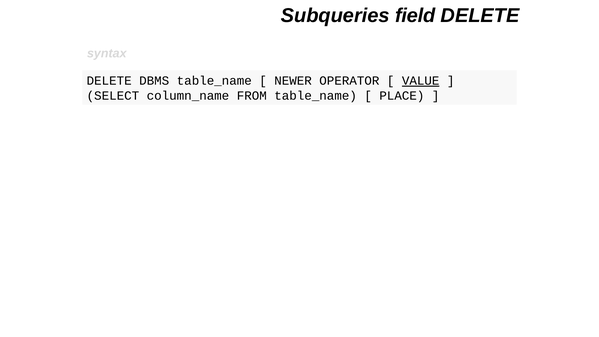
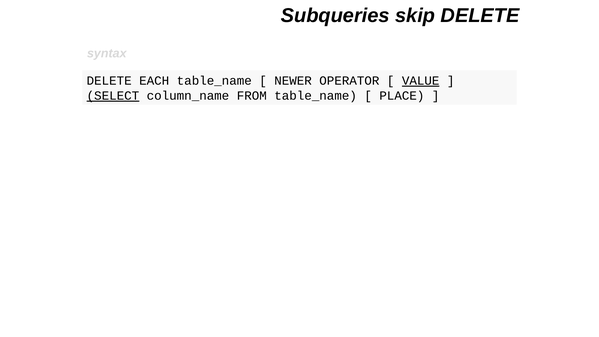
field: field -> skip (415, 16)
DBMS: DBMS -> EACH (154, 81)
SELECT underline: none -> present (113, 96)
